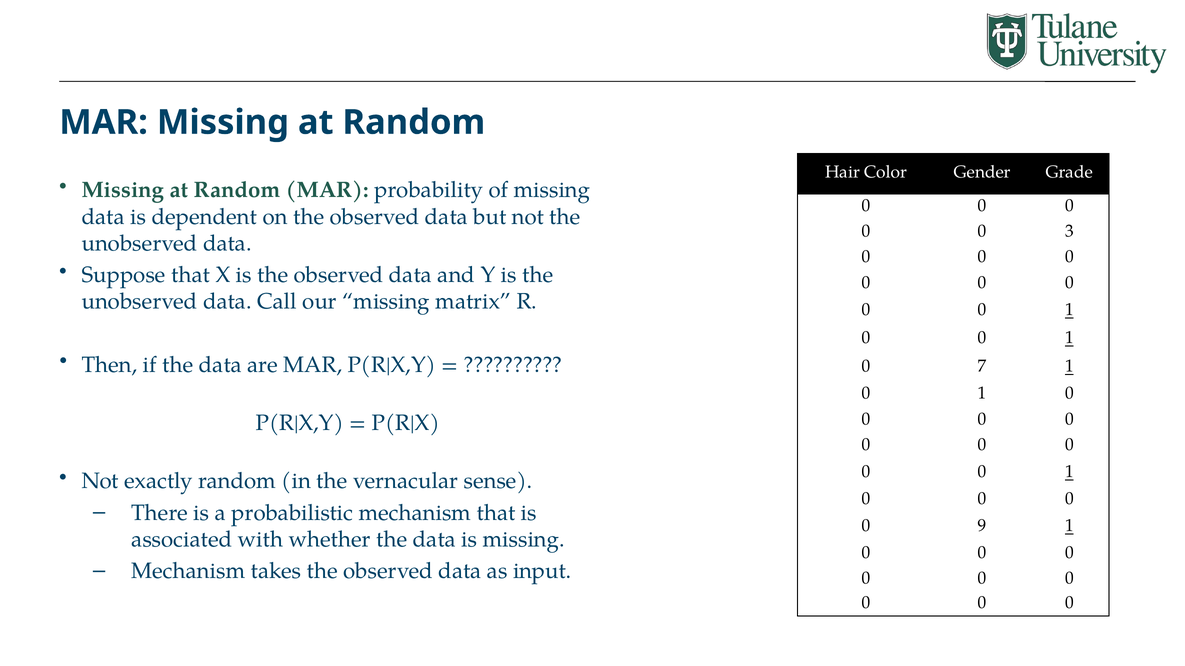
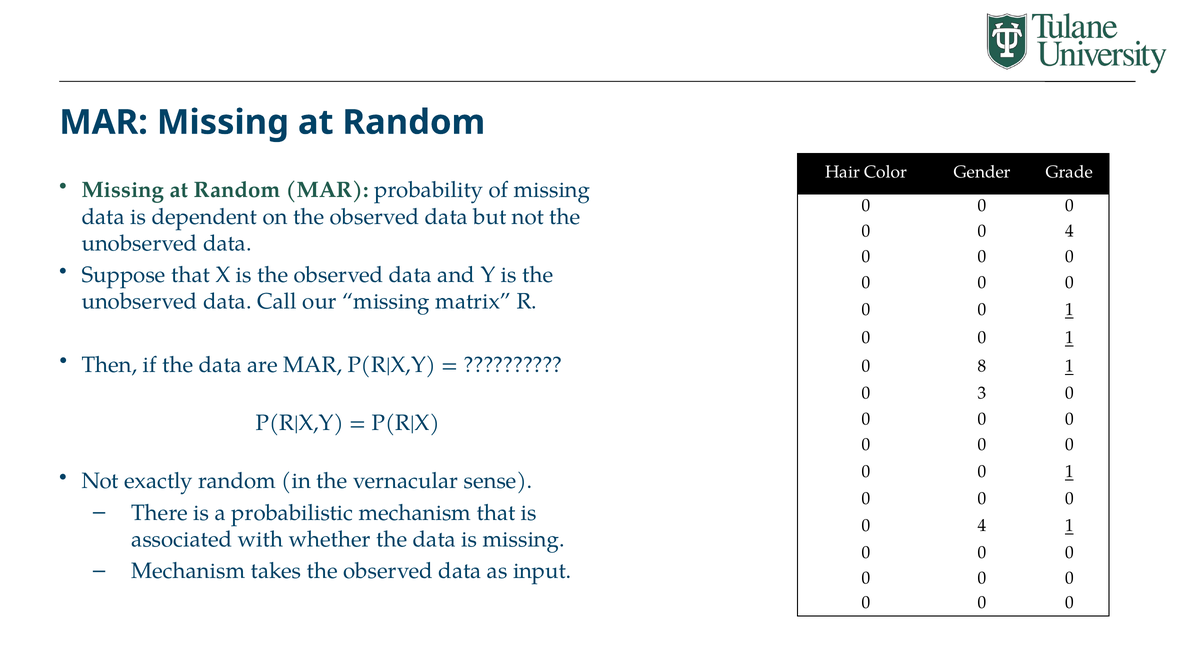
3: 3 -> 4 (1069, 231)
7: 7 -> 8 (982, 366)
1: 1 -> 3 (982, 393)
9: 9 -> 4 (982, 526)
